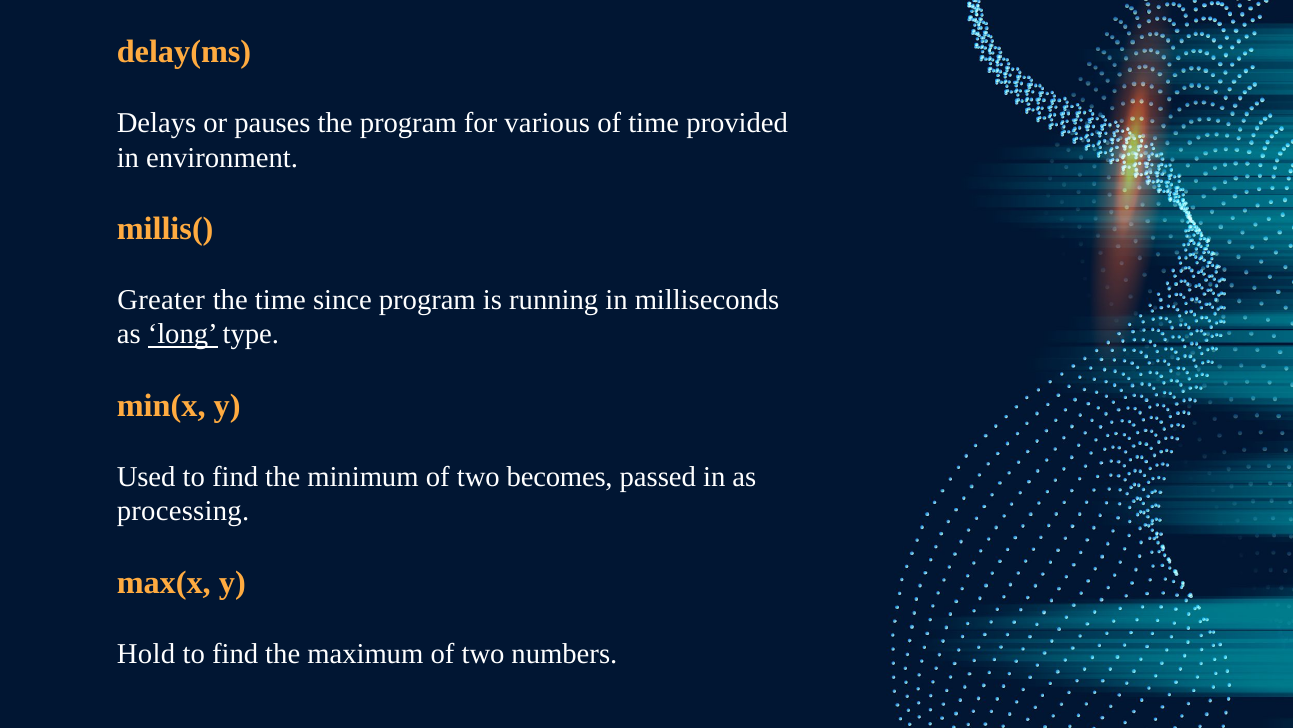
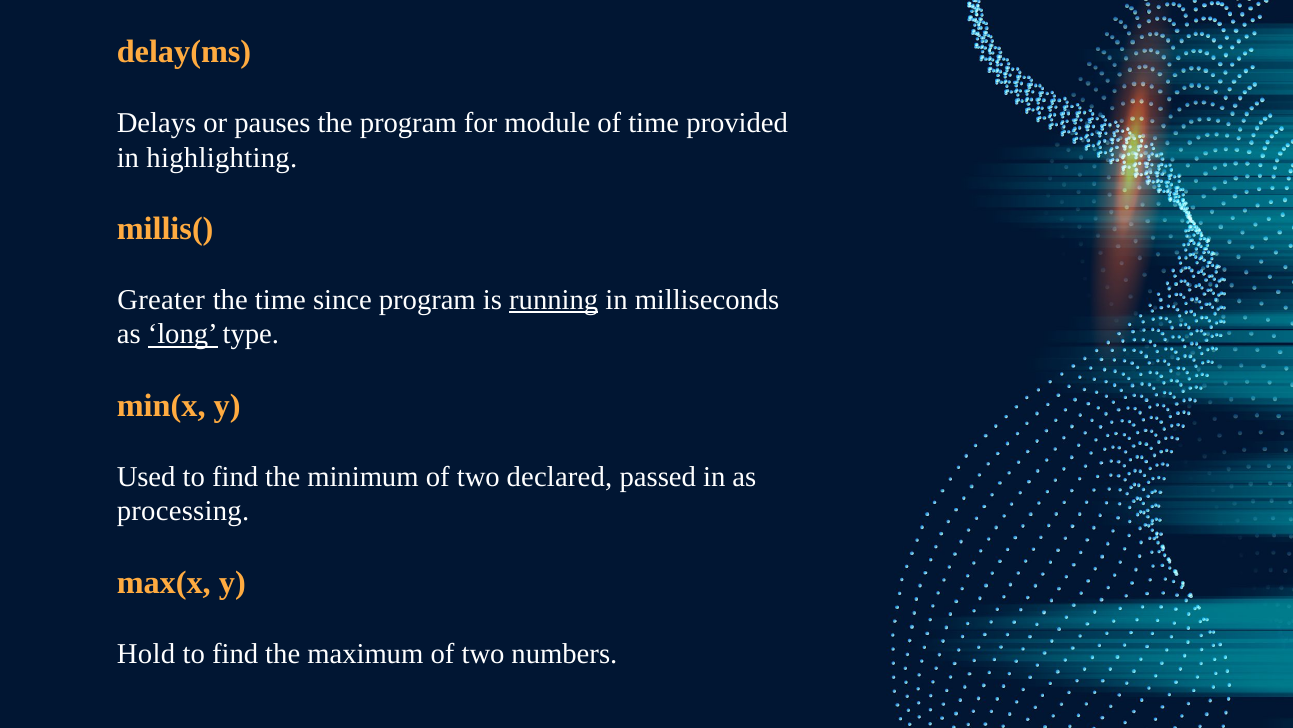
various: various -> module (547, 123)
environment: environment -> highlighting (222, 158)
running underline: none -> present (554, 300)
becomes: becomes -> declared (559, 476)
